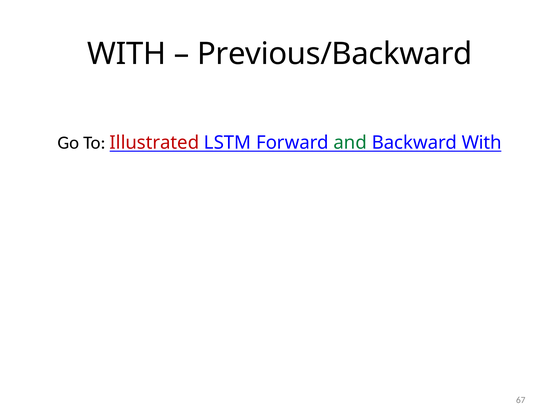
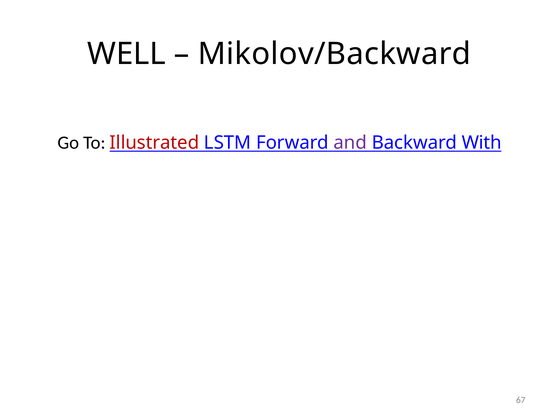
WITH: WITH -> WELL (126, 54)
Previous/Backward: Previous/Backward -> Mikolov/Backward (334, 54)
and colour: green -> purple (350, 143)
